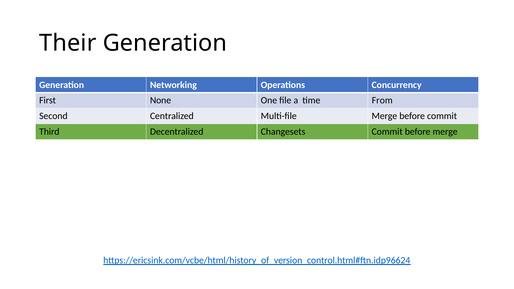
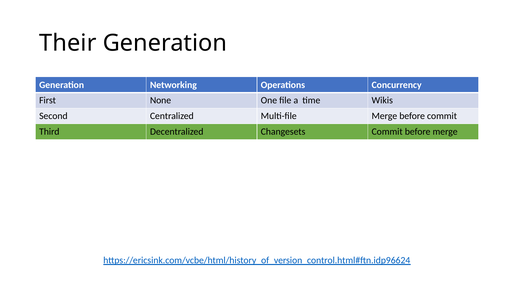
From: From -> Wikis (382, 101)
